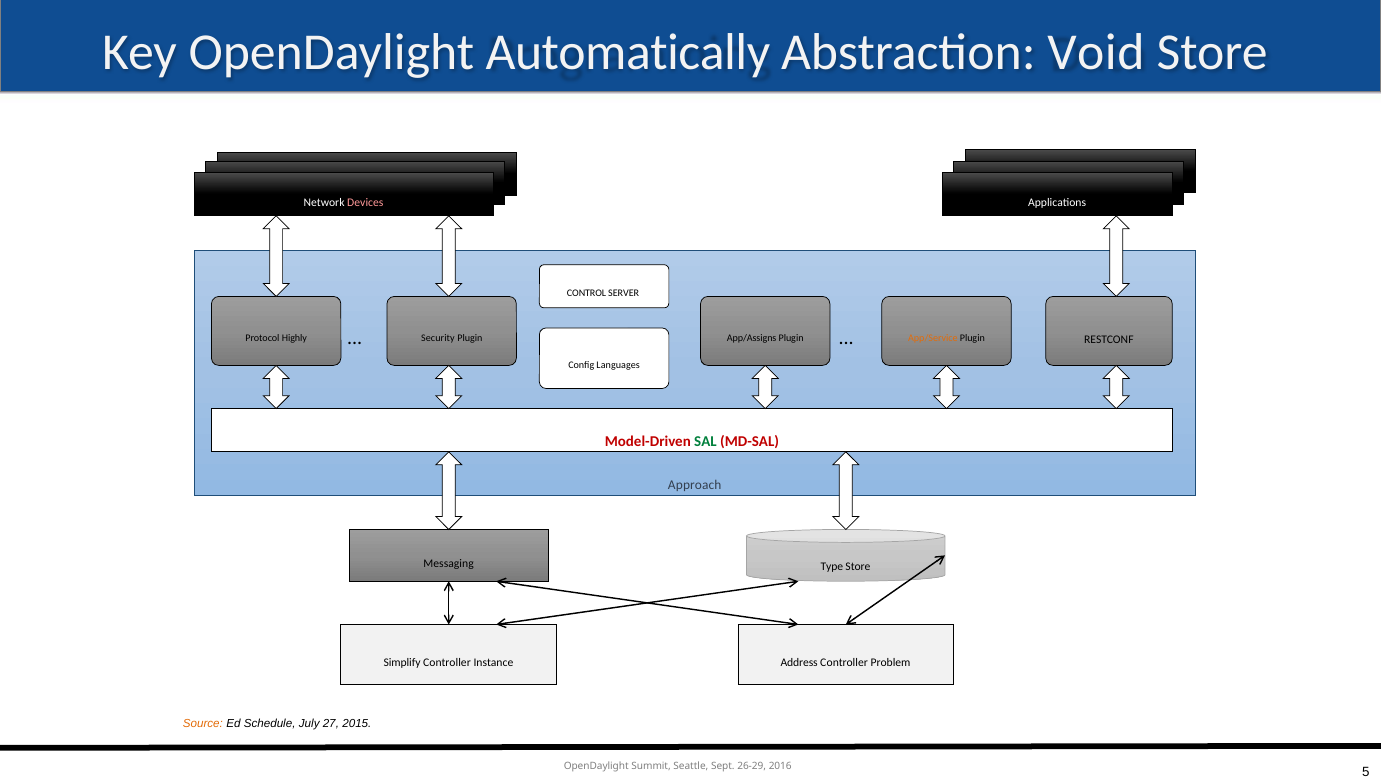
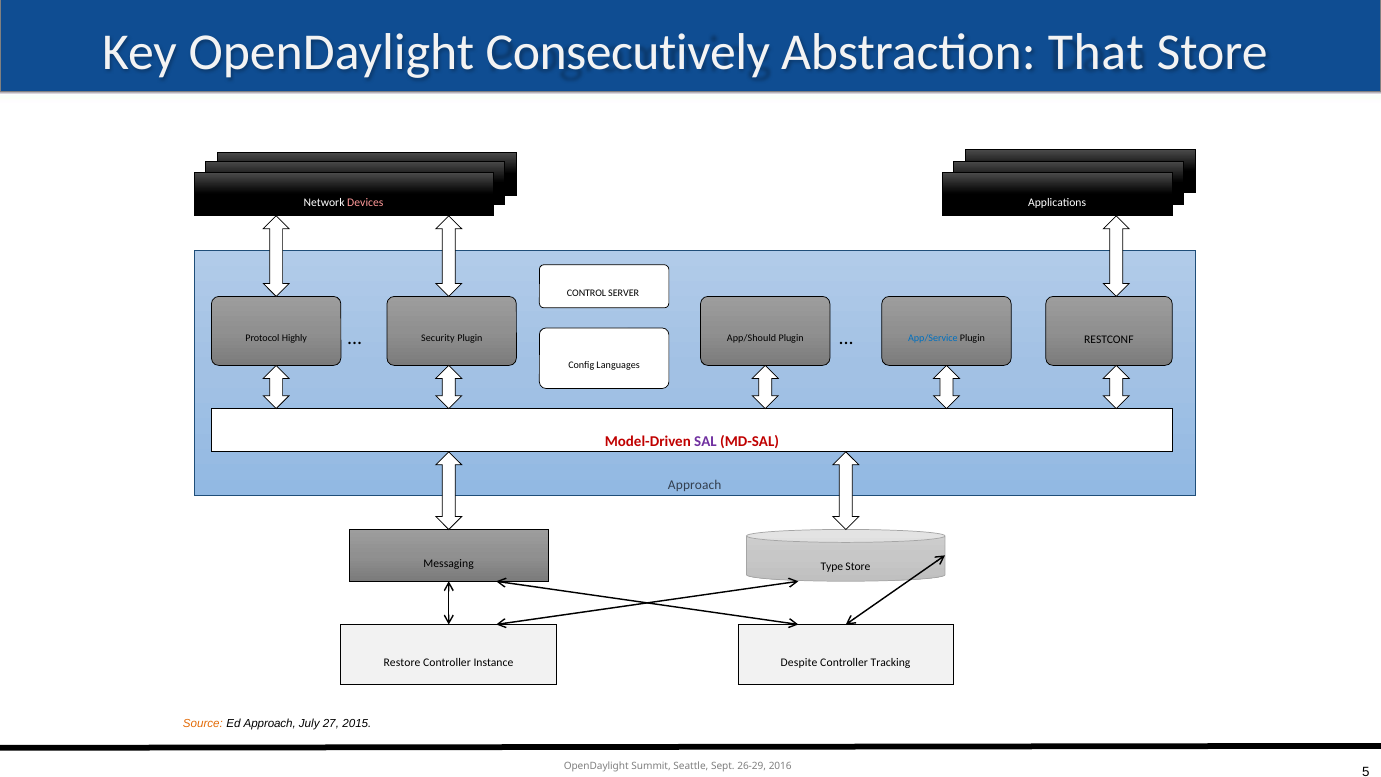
Automatically: Automatically -> Consecutively (628, 52)
Void: Void -> That (1096, 52)
App/Assigns: App/Assigns -> App/Should (752, 338)
App/Service colour: orange -> blue (933, 338)
SAL colour: green -> purple (705, 441)
Simplify: Simplify -> Restore (402, 662)
Address: Address -> Despite (799, 662)
Problem: Problem -> Tracking (891, 662)
Ed Schedule: Schedule -> Approach (270, 723)
